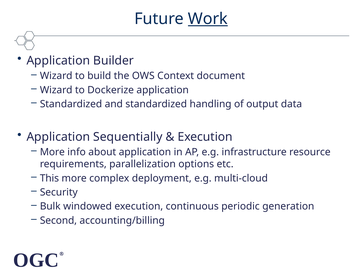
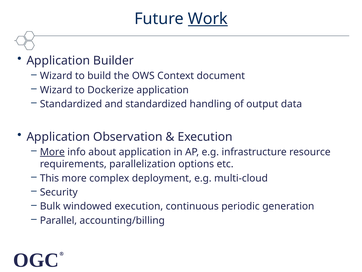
Sequentially: Sequentially -> Observation (128, 137)
More underline: none -> present (52, 152)
Second: Second -> Parallel (58, 220)
